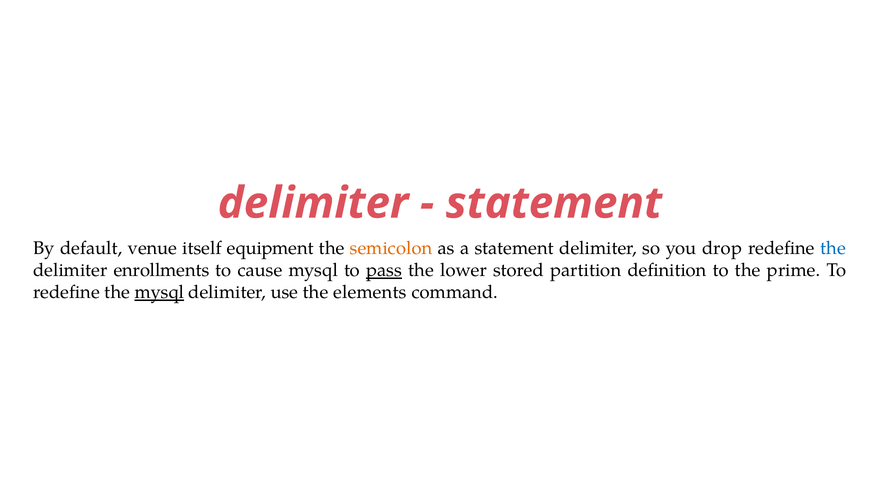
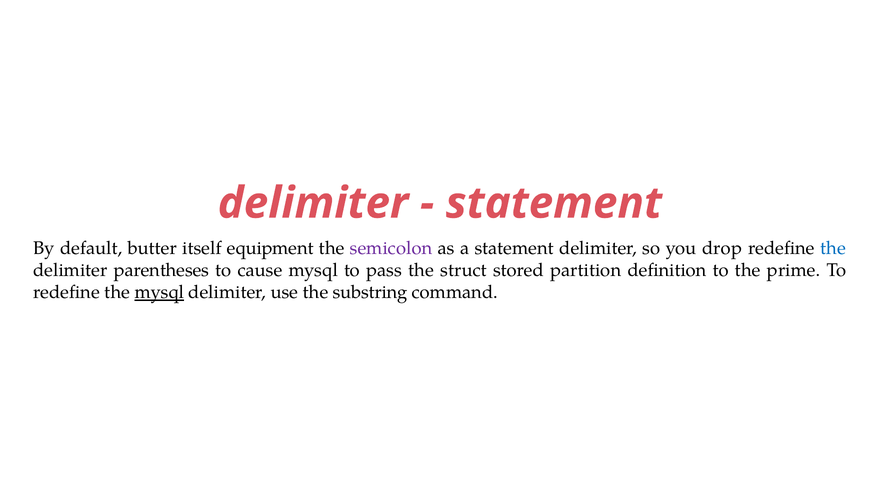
venue: venue -> butter (152, 248)
semicolon colour: orange -> purple (391, 248)
enrollments: enrollments -> parentheses (161, 270)
pass underline: present -> none (384, 270)
lower: lower -> struct (464, 270)
elements: elements -> substring (370, 292)
